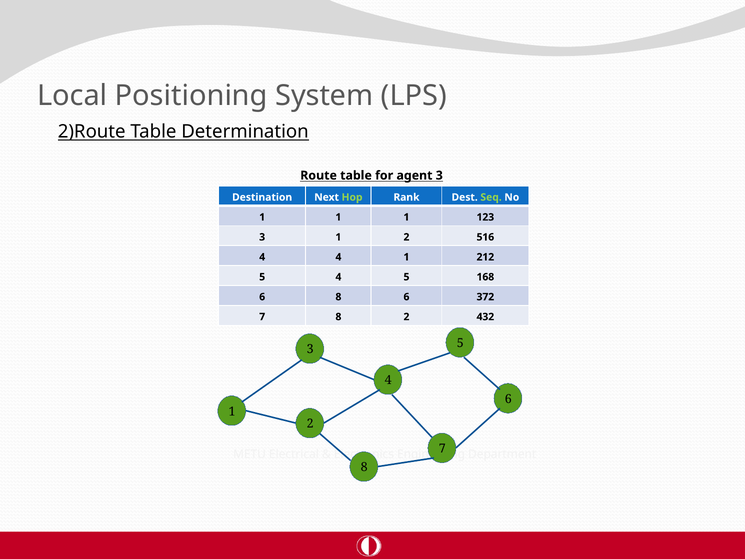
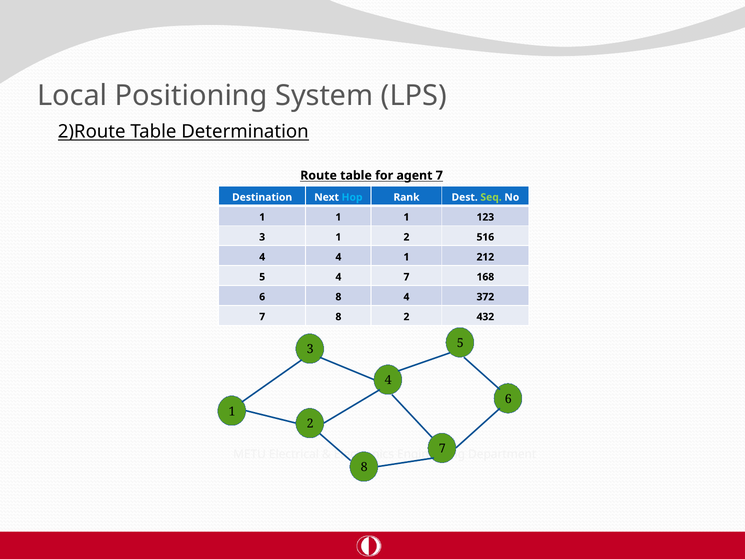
agent 3: 3 -> 7 (439, 175)
Hop colour: light green -> light blue (352, 197)
4 5: 5 -> 7 (406, 277)
8 6: 6 -> 4 (406, 297)
